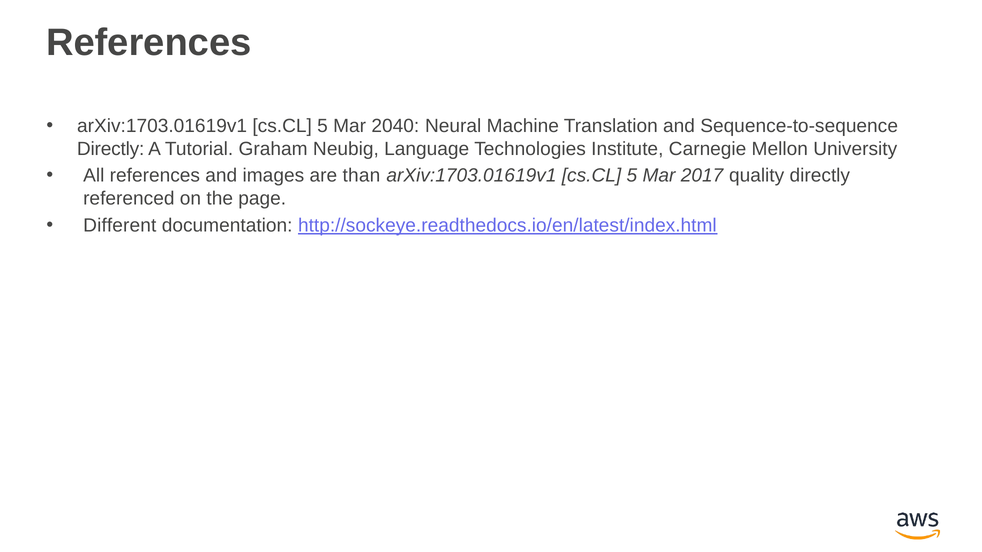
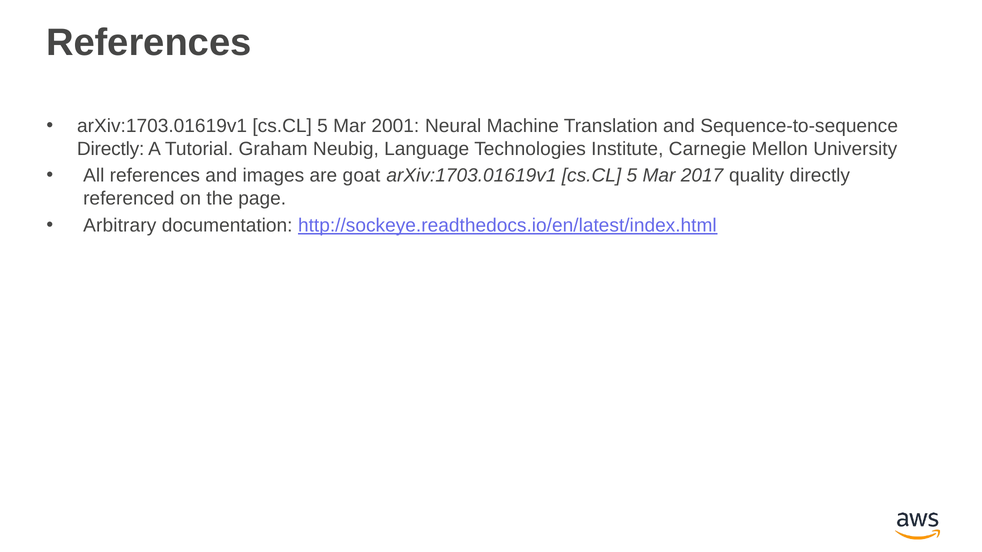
2040: 2040 -> 2001 (395, 126)
than: than -> goat (361, 176)
Different: Different -> Arbitrary (120, 225)
